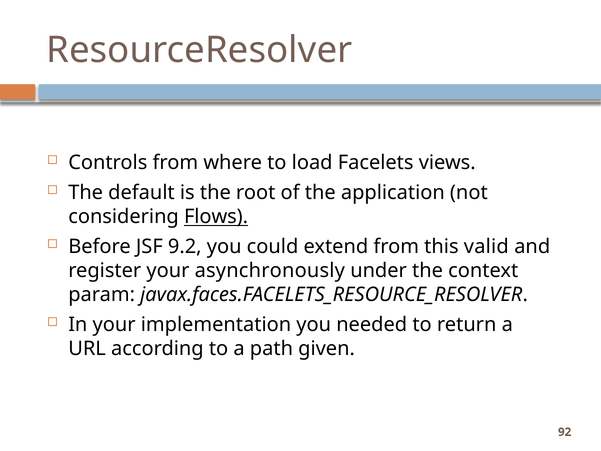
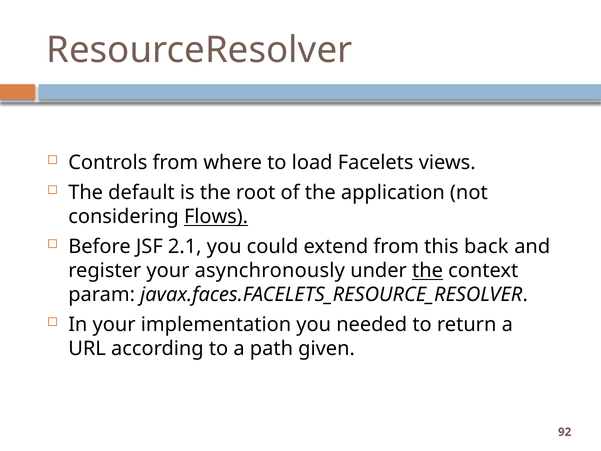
9.2: 9.2 -> 2.1 (185, 247)
valid: valid -> back (486, 247)
the underline: none -> present (428, 271)
